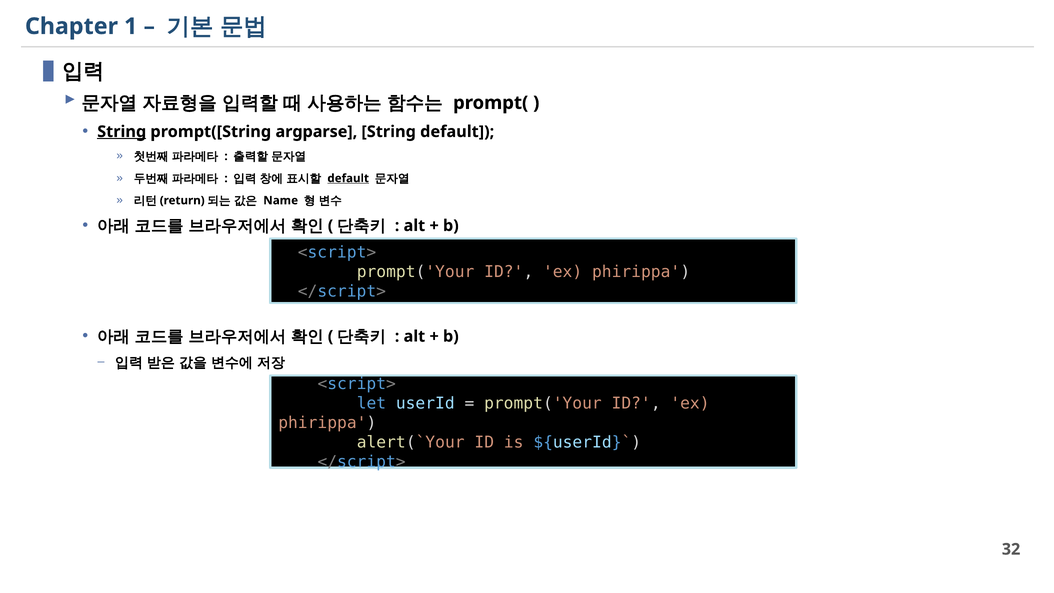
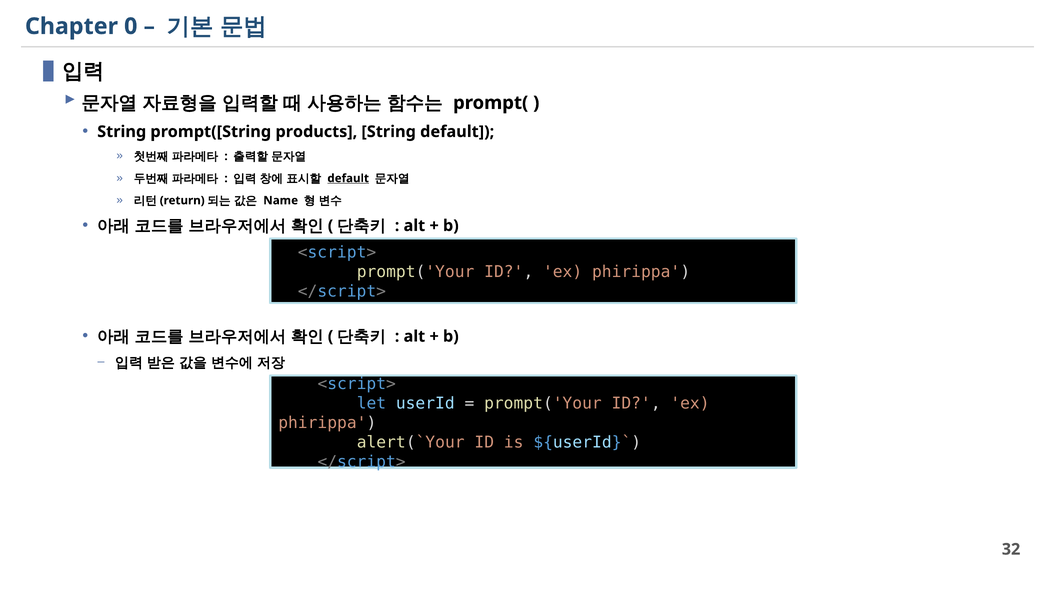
1: 1 -> 0 (131, 26)
String underline: present -> none (122, 132)
argparse: argparse -> products (316, 132)
